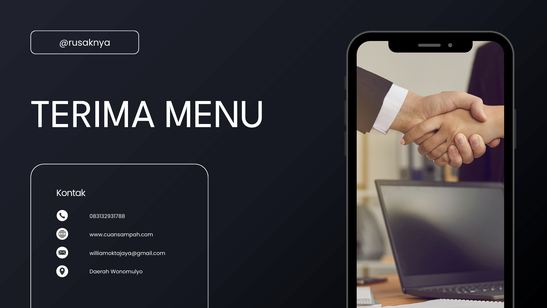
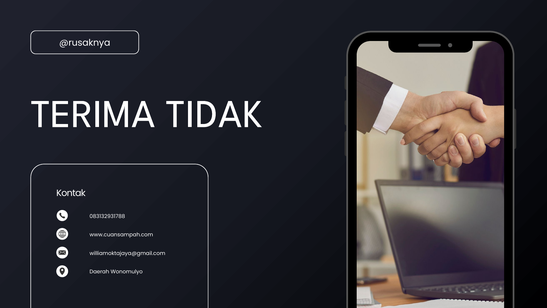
MENU: MENU -> TIDAK (214, 114)
